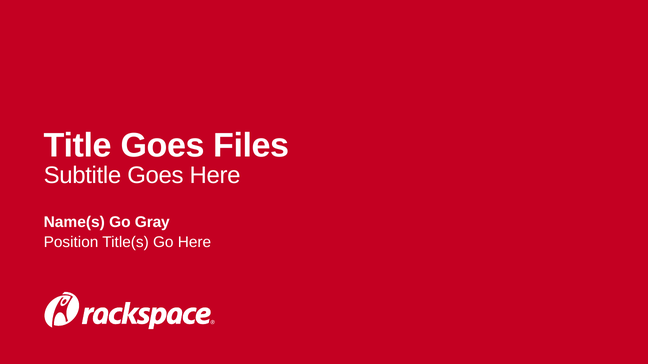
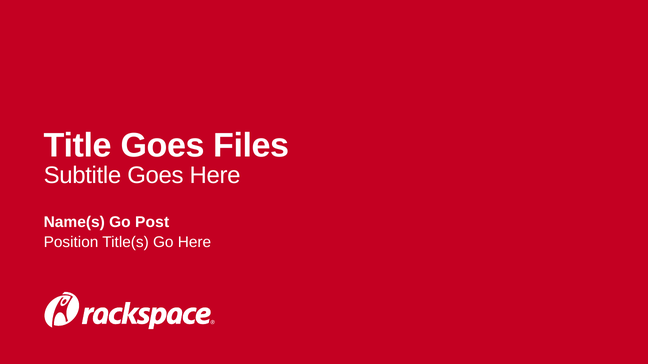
Gray: Gray -> Post (152, 222)
